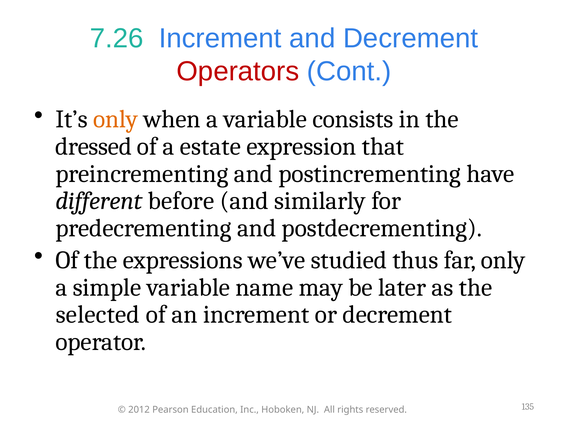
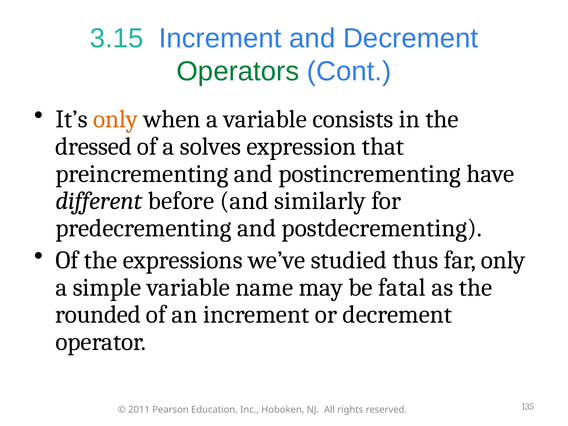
7.26: 7.26 -> 3.15 (117, 38)
Operators colour: red -> green (238, 72)
estate: estate -> solves (210, 146)
later: later -> fatal (402, 287)
selected: selected -> rounded (98, 315)
2012: 2012 -> 2011 (139, 410)
